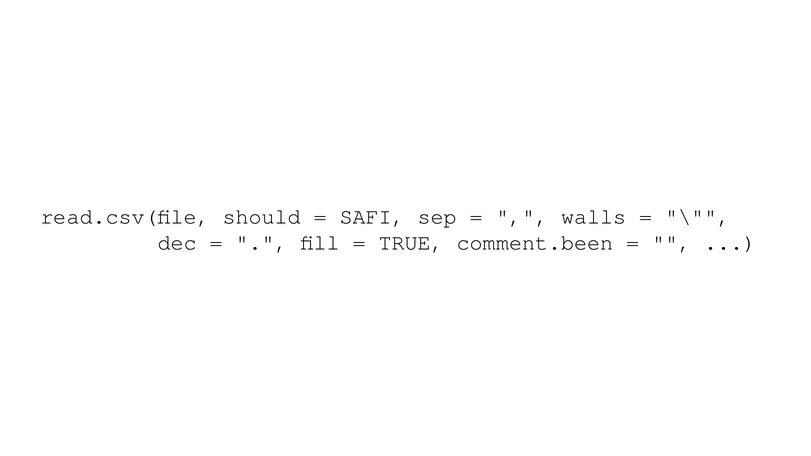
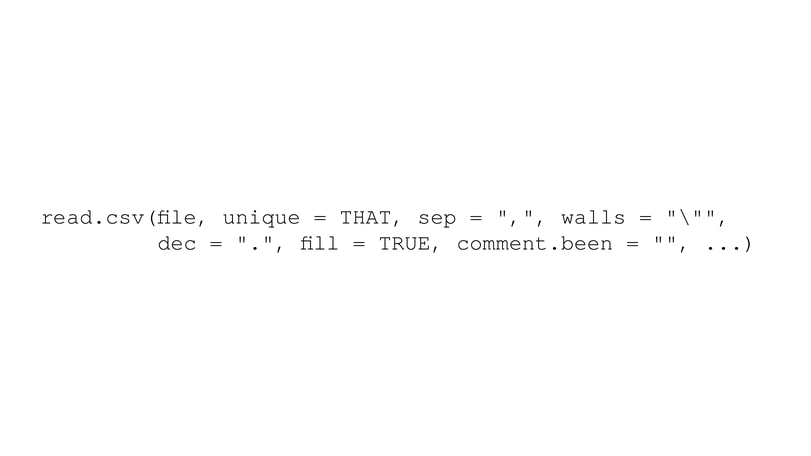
should: should -> unique (262, 217)
SAFI: SAFI -> THAT (372, 217)
